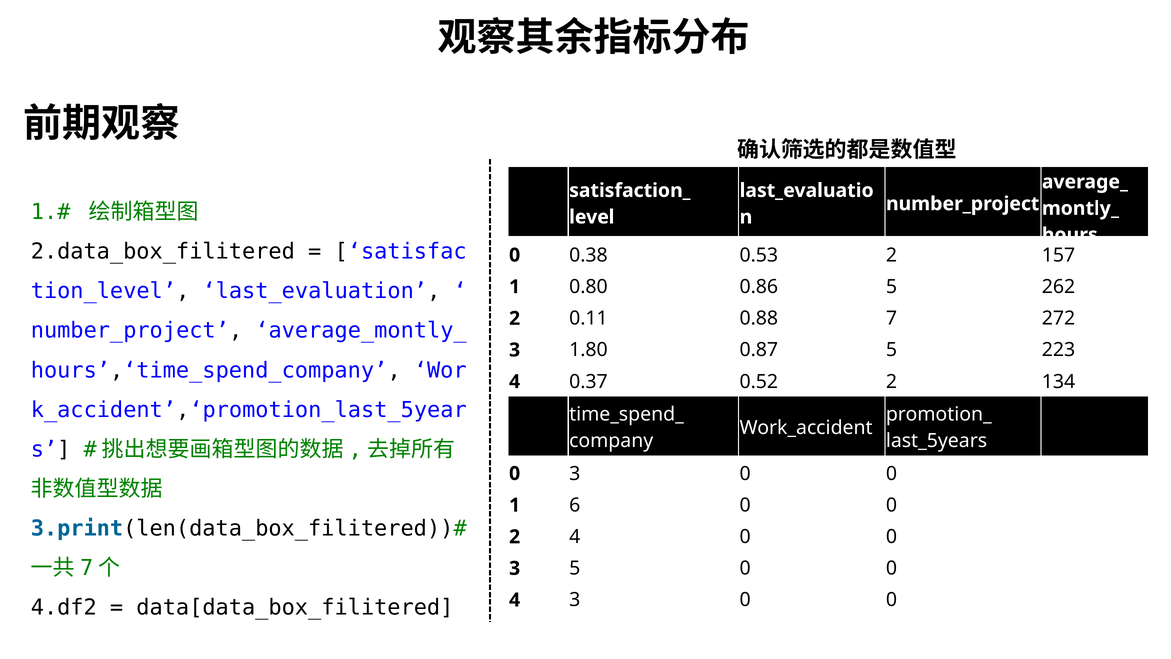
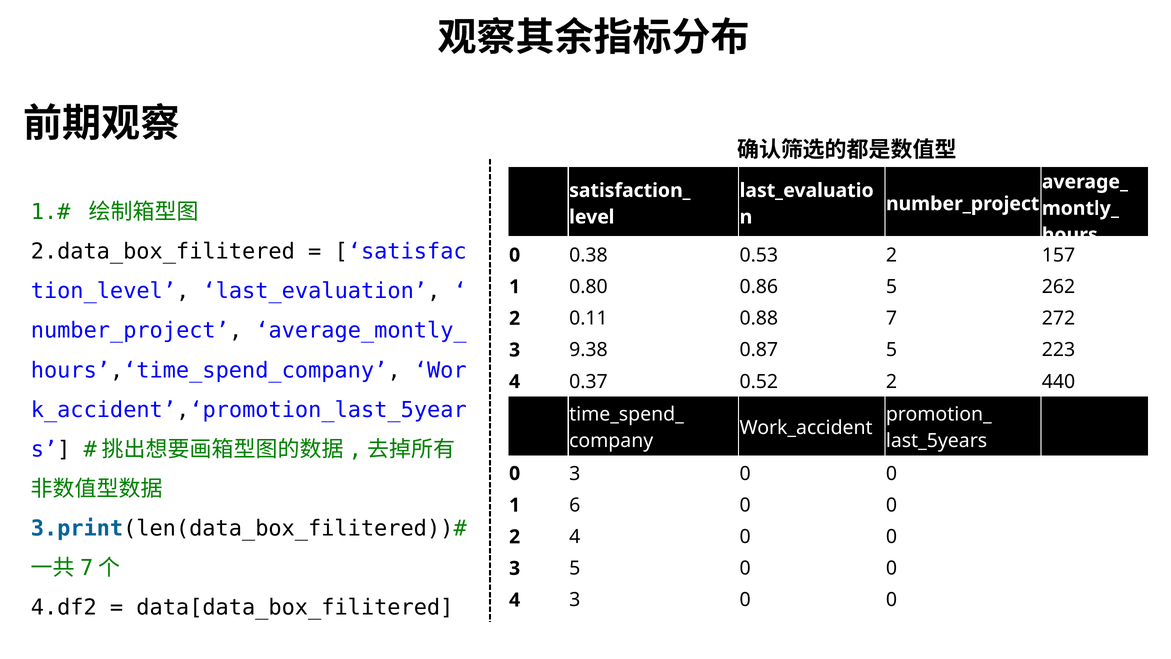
1.80: 1.80 -> 9.38 (588, 350)
134: 134 -> 440 (1059, 381)
